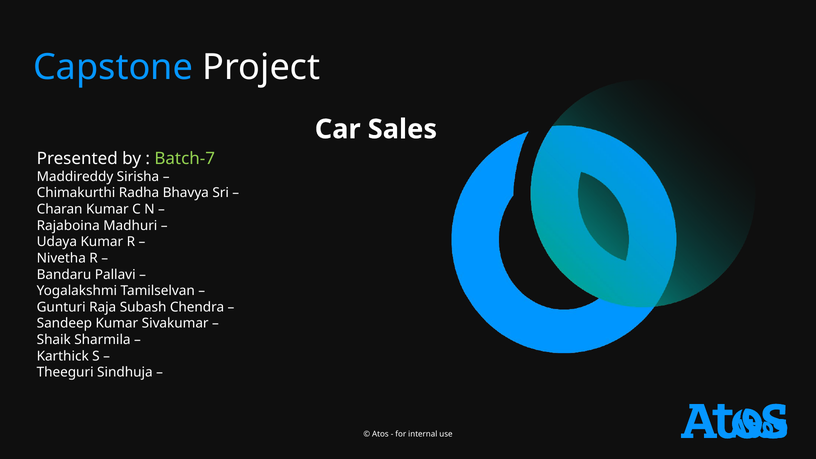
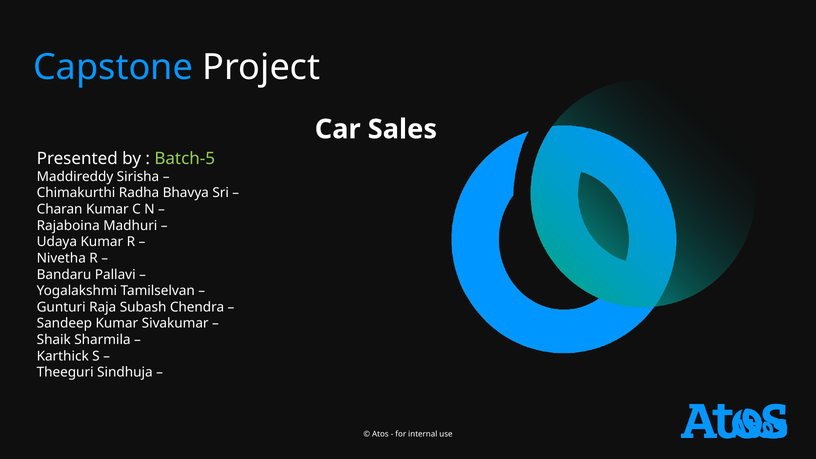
Batch-7: Batch-7 -> Batch-5 (185, 159)
